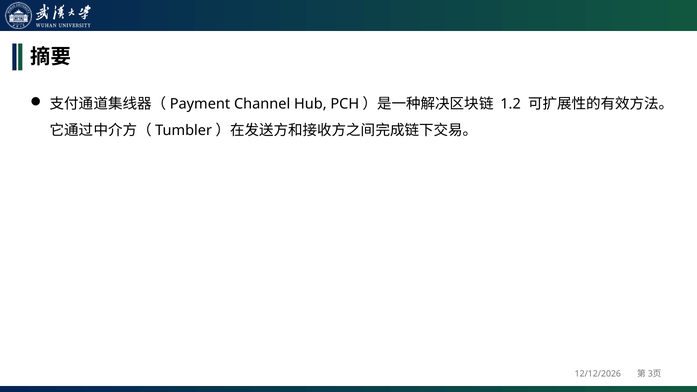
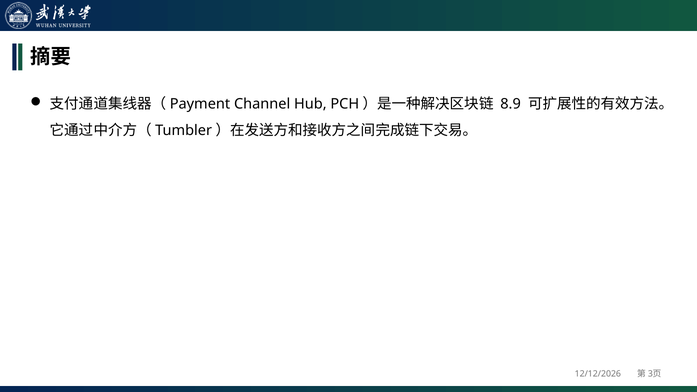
1.2: 1.2 -> 8.9 (511, 104)
